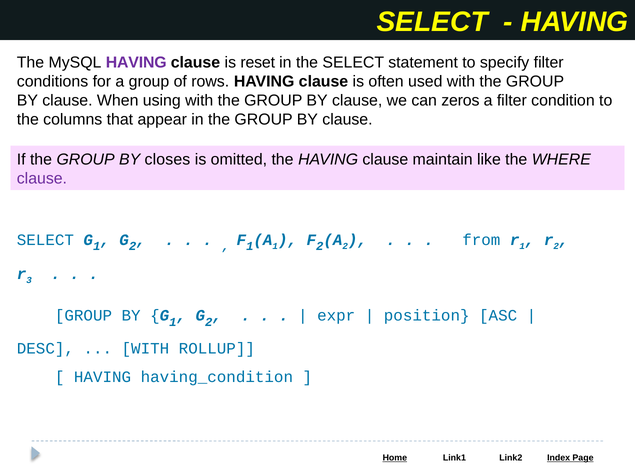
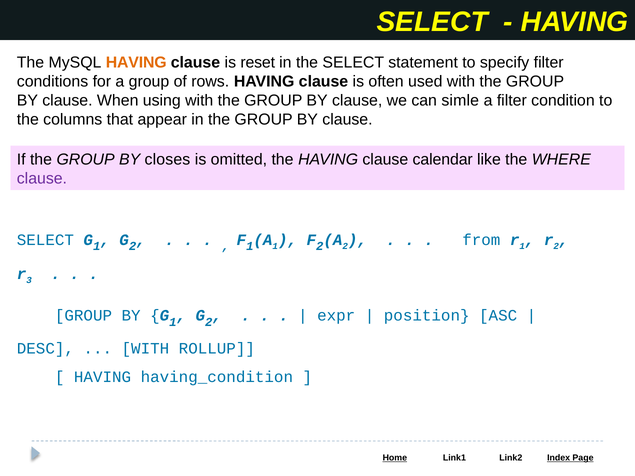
HAVING colour: purple -> orange (136, 63)
zeros: zeros -> simle (460, 101)
maintain: maintain -> calendar (443, 160)
